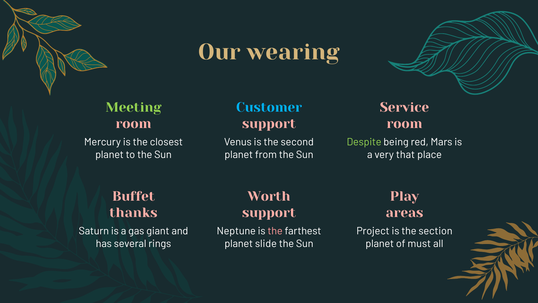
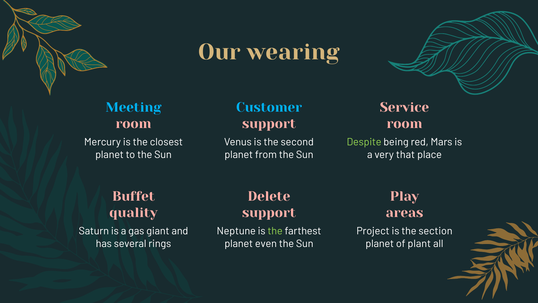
Meeting colour: light green -> light blue (134, 107)
Worth: Worth -> Delete (269, 196)
thanks: thanks -> quality (133, 212)
the colour: pink -> light green (275, 231)
slide: slide -> even (266, 243)
must: must -> plant (419, 243)
